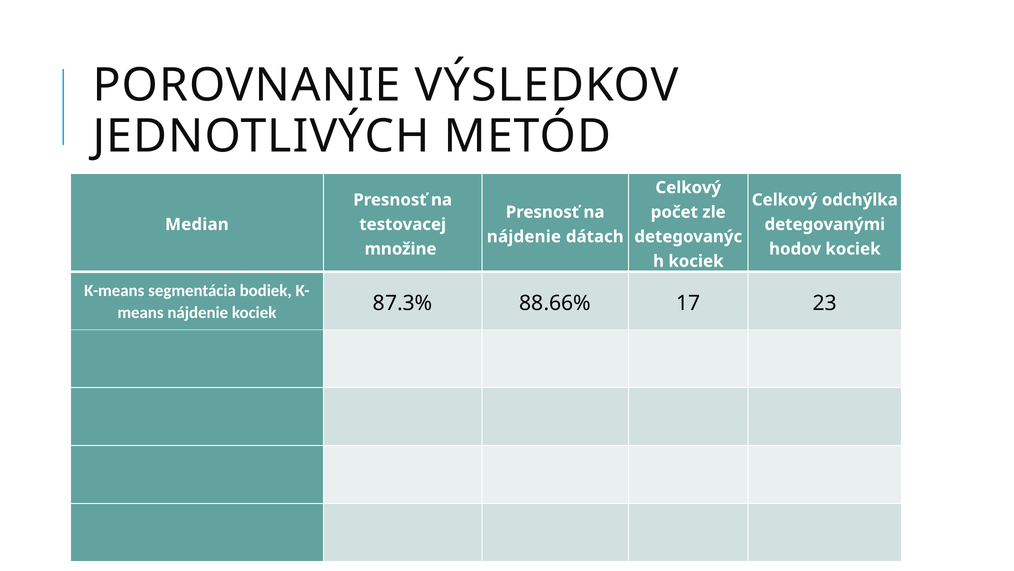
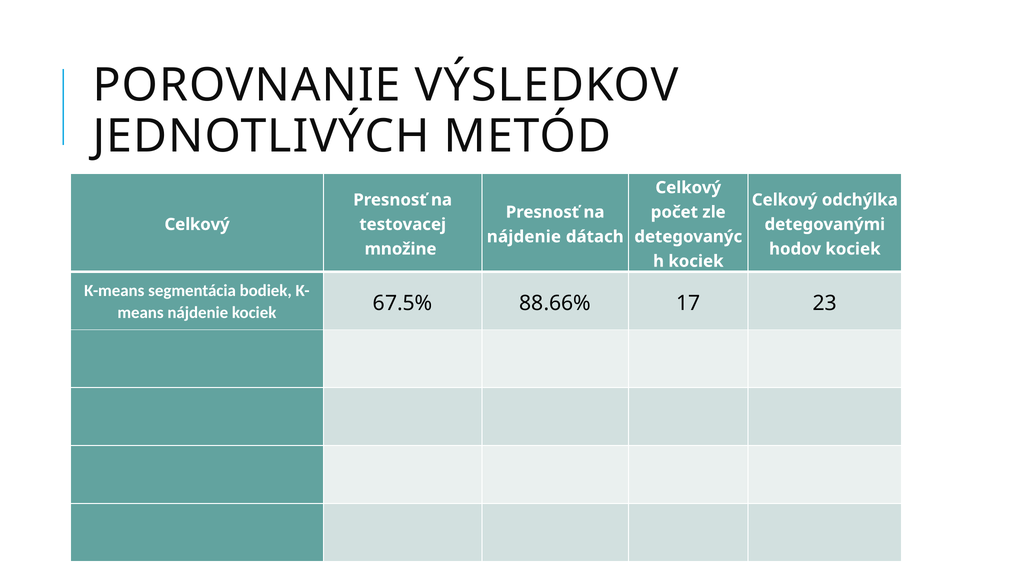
Median: Median -> Celkový (197, 224)
87.3%: 87.3% -> 67.5% (403, 303)
